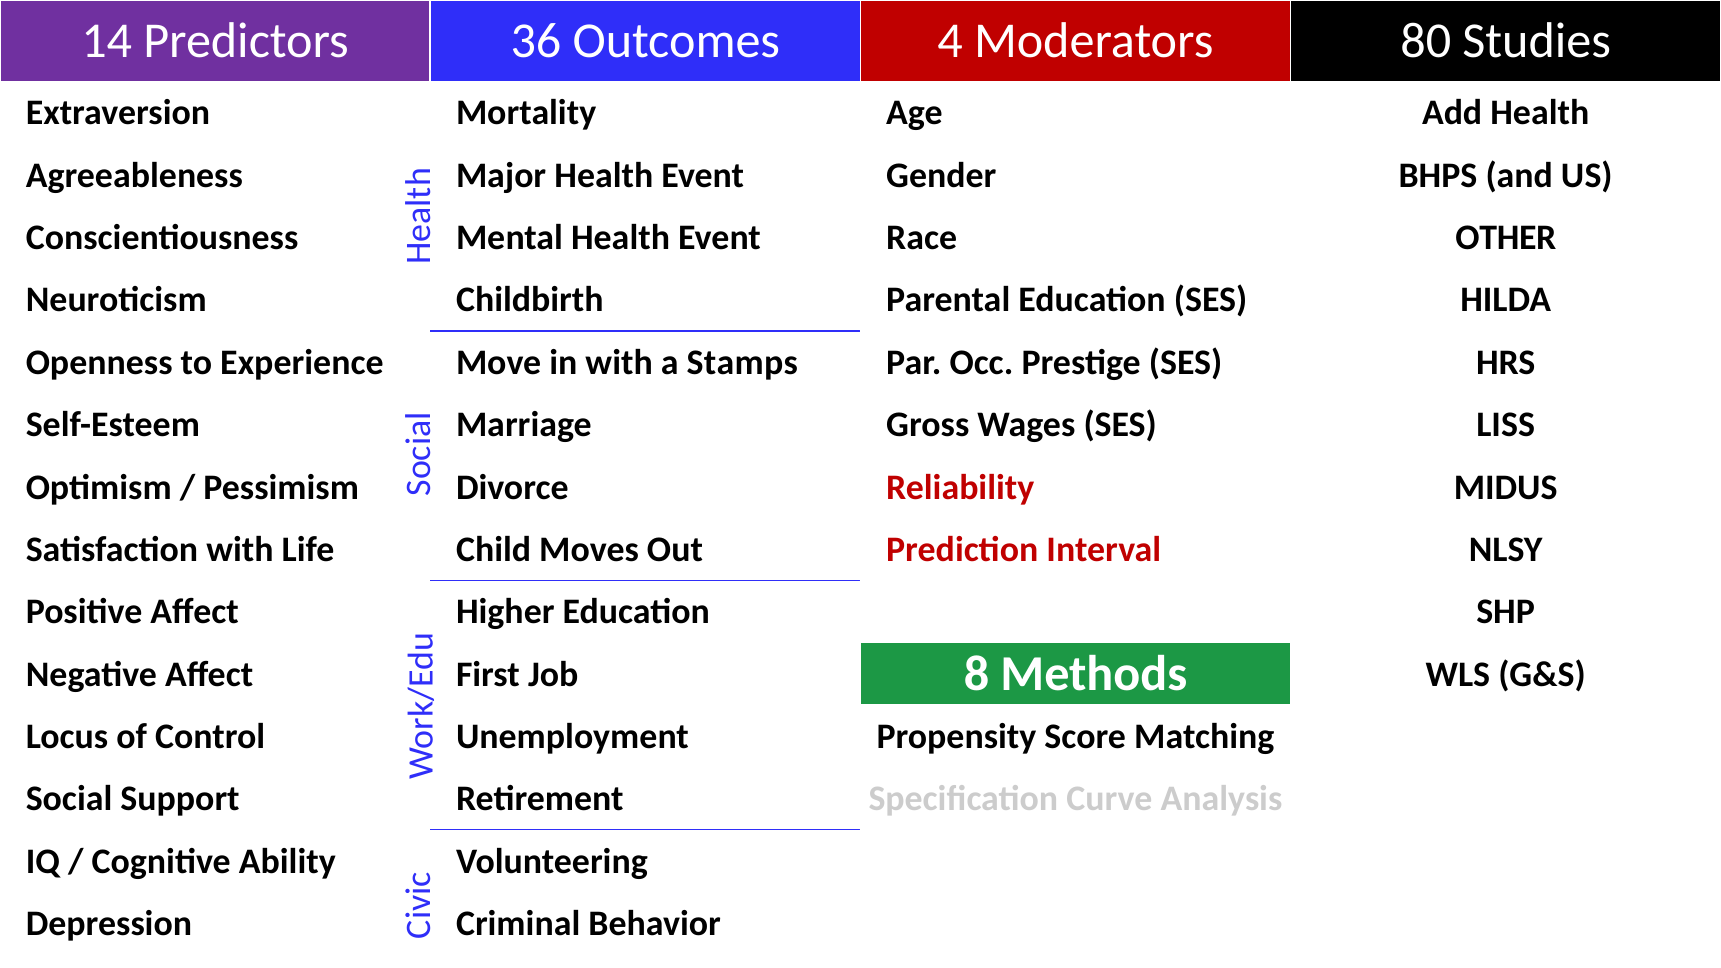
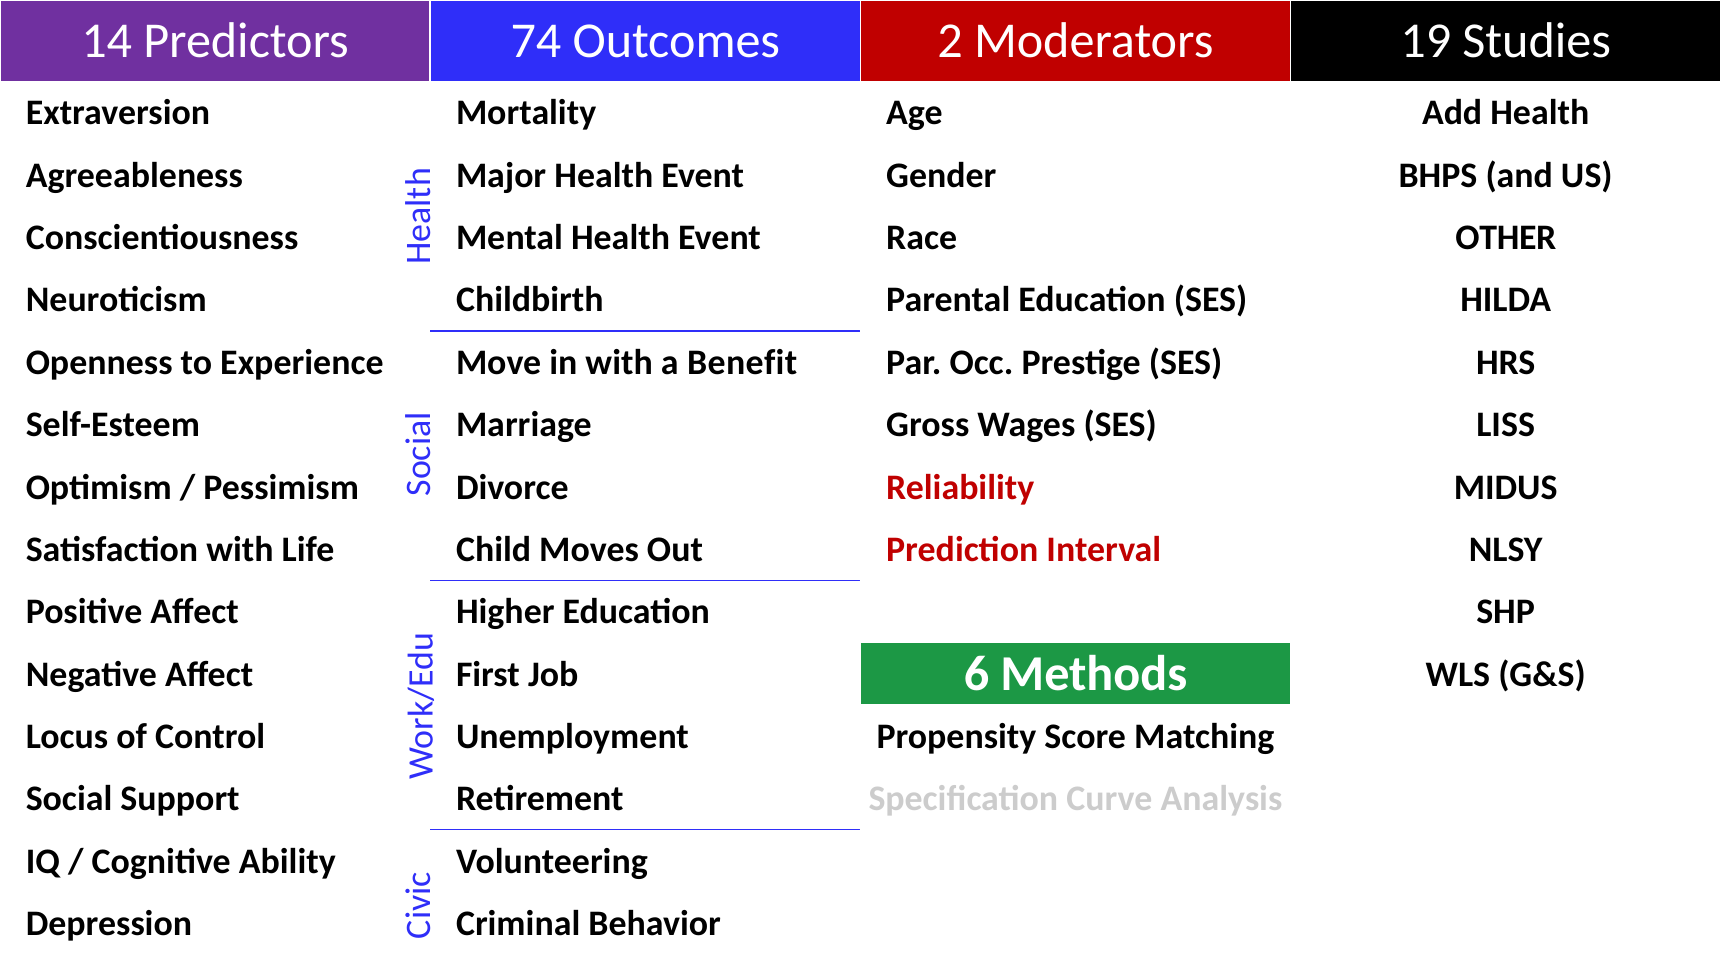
36: 36 -> 74 (536, 41)
4: 4 -> 2 (950, 41)
80: 80 -> 19 (1426, 41)
Stamps: Stamps -> Benefit (742, 363)
8: 8 -> 6 (976, 674)
